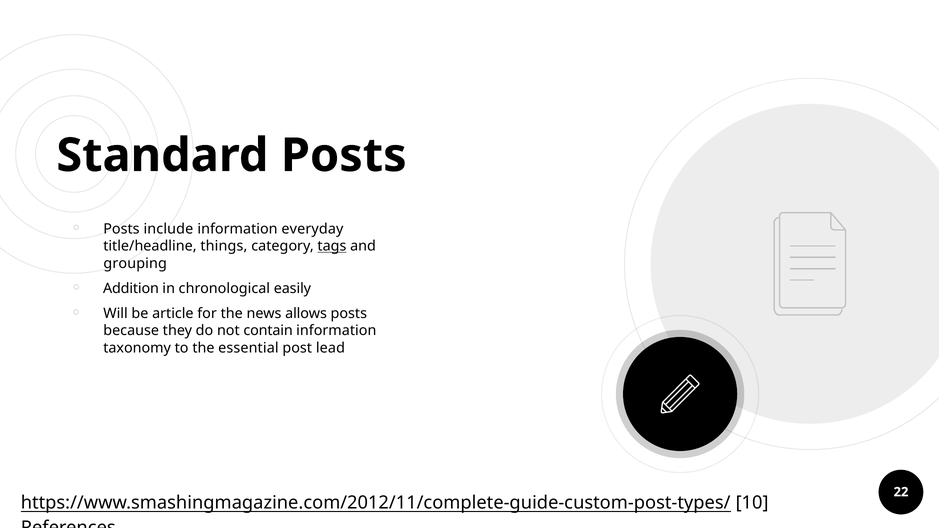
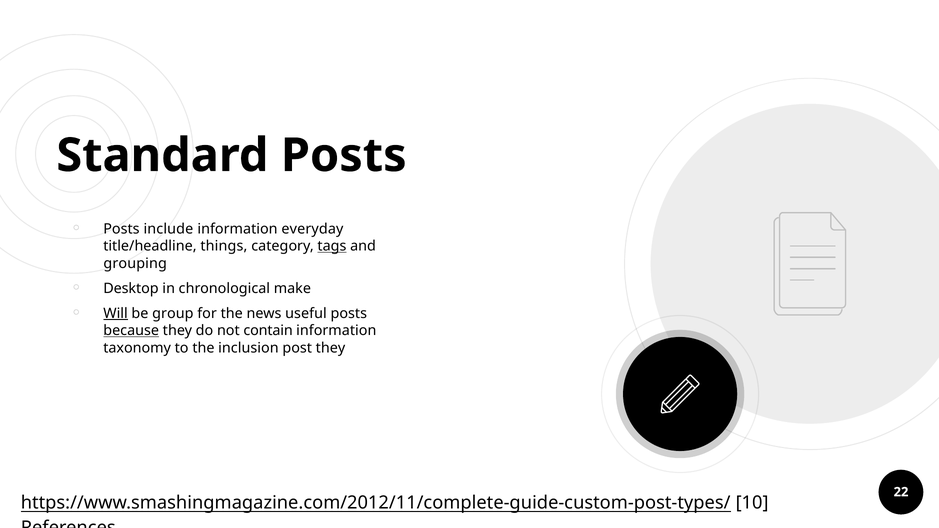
Addition: Addition -> Desktop (131, 288)
easily: easily -> make (292, 288)
Will underline: none -> present (116, 314)
article: article -> group (173, 314)
allows: allows -> useful (306, 314)
because underline: none -> present (131, 331)
essential: essential -> inclusion (248, 348)
post lead: lead -> they (330, 348)
